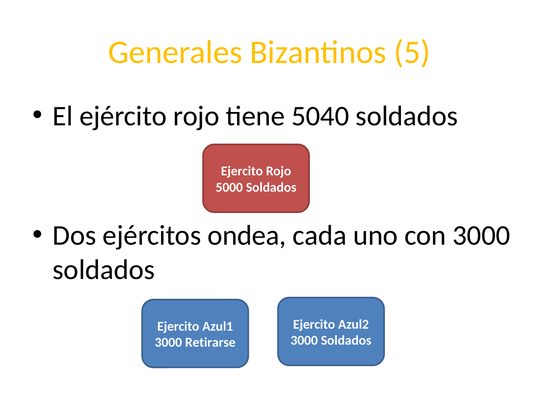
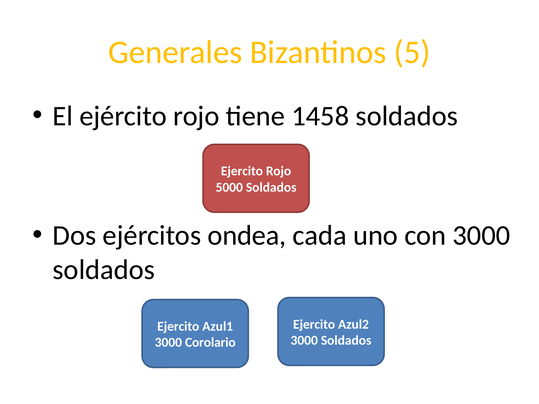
5040: 5040 -> 1458 (320, 116)
Retirarse: Retirarse -> Corolario (210, 343)
